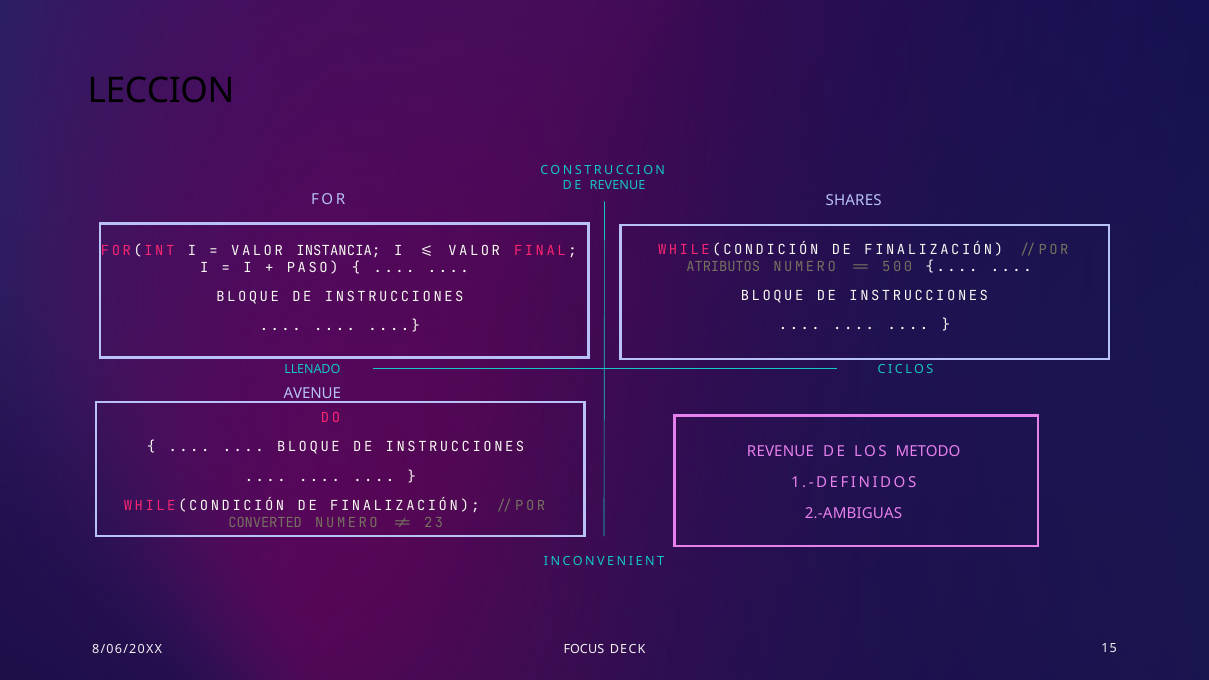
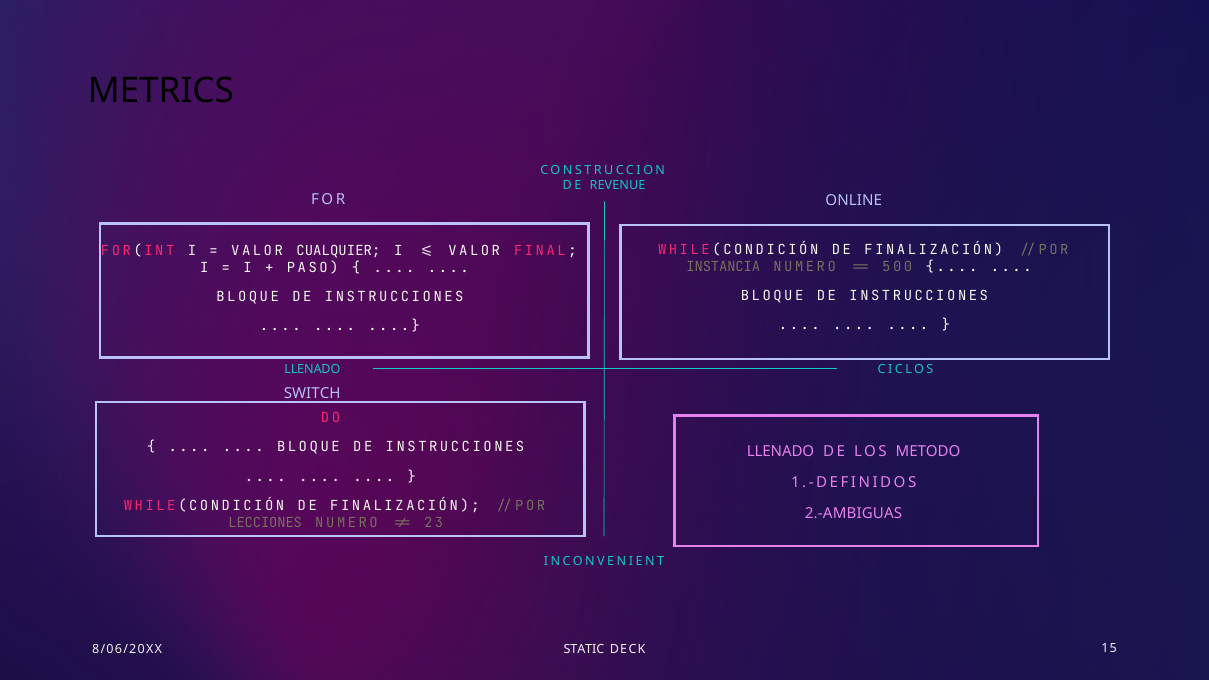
LECCION: LECCION -> METRICS (161, 91)
SHARES: SHARES -> ONLINE (854, 201)
INSTANCIA: INSTANCIA -> CUALQUIER (338, 251)
ATRIBUTOS: ATRIBUTOS -> INSTANCIA (723, 267)
AVENUE: AVENUE -> SWITCH (312, 394)
REVENUE: REVENUE -> LLENADO (781, 452)
CONVERTED: CONVERTED -> LECCIONES (265, 523)
FOCUS: FOCUS -> STATIC (584, 649)
